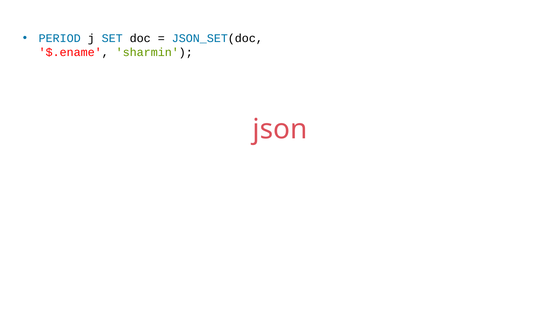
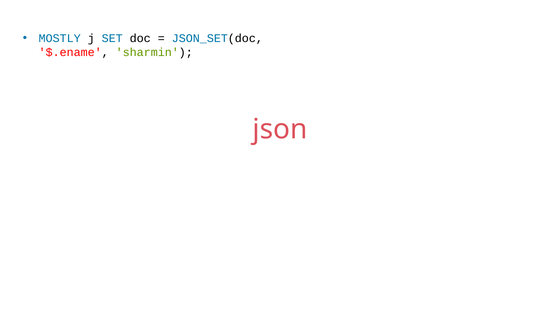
PERIOD: PERIOD -> MOSTLY (60, 38)
